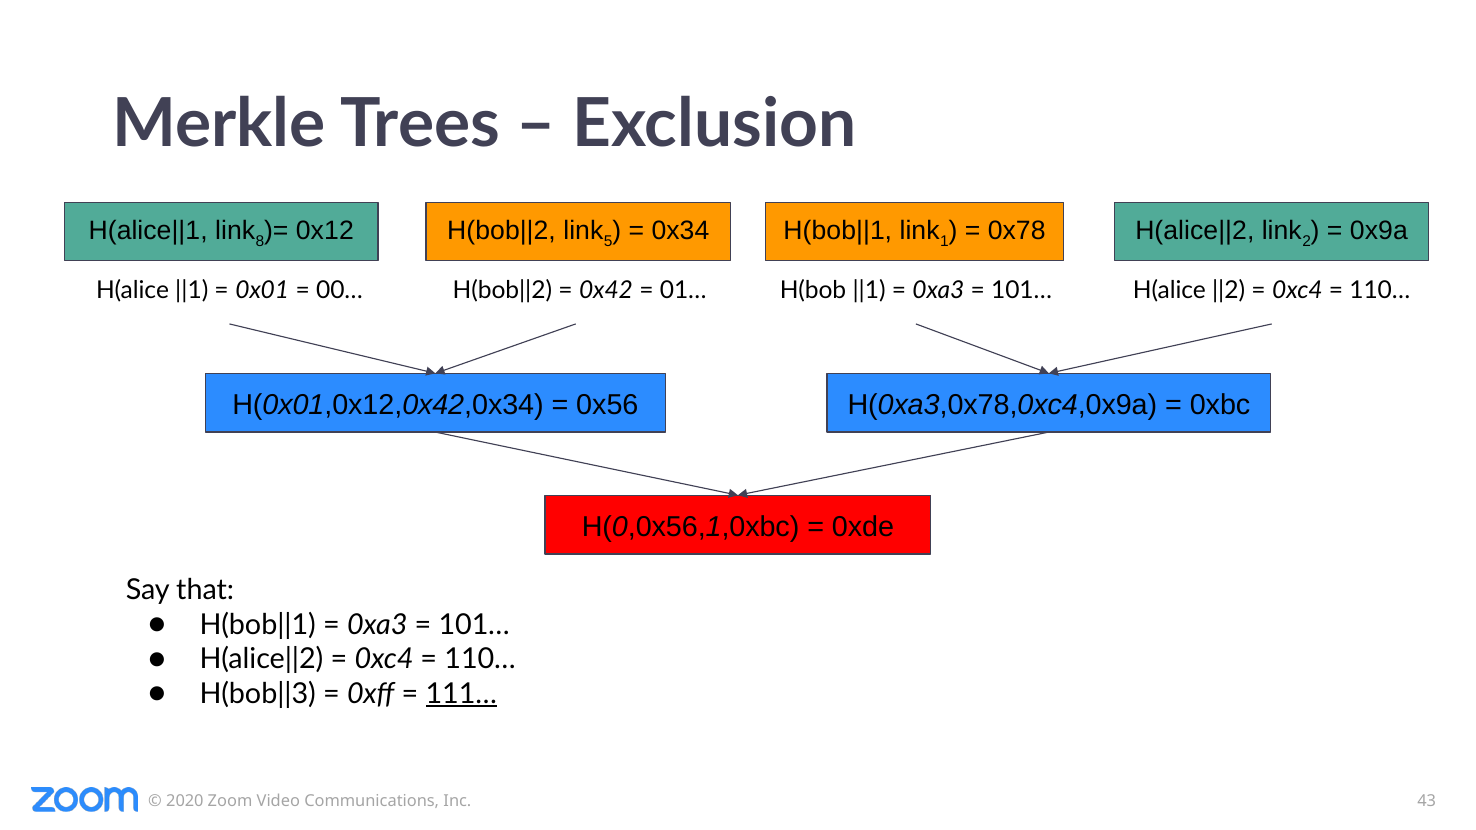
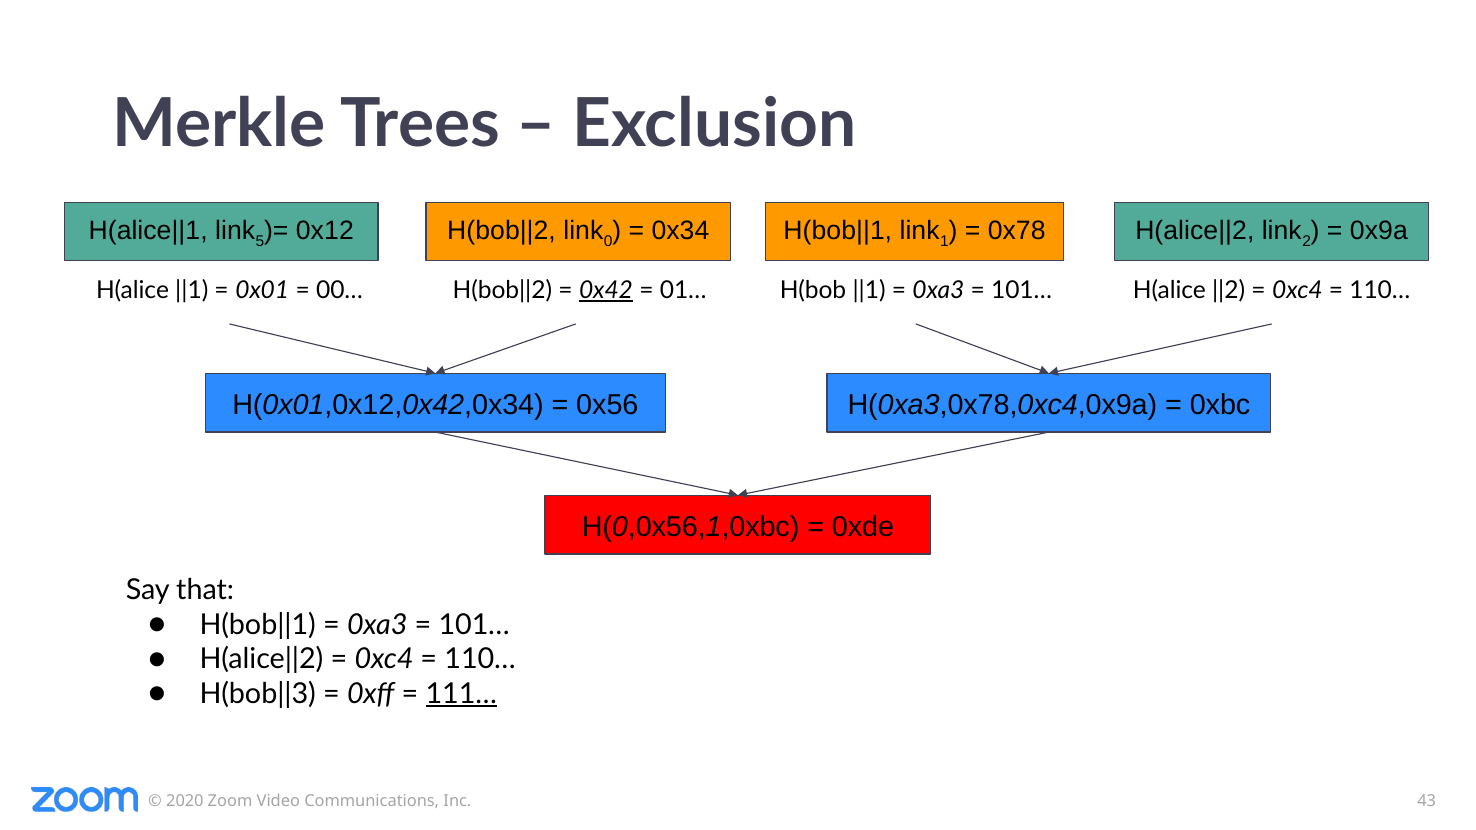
8: 8 -> 5 (260, 242)
5: 5 -> 0 (608, 242)
0x42 underline: none -> present (606, 291)
